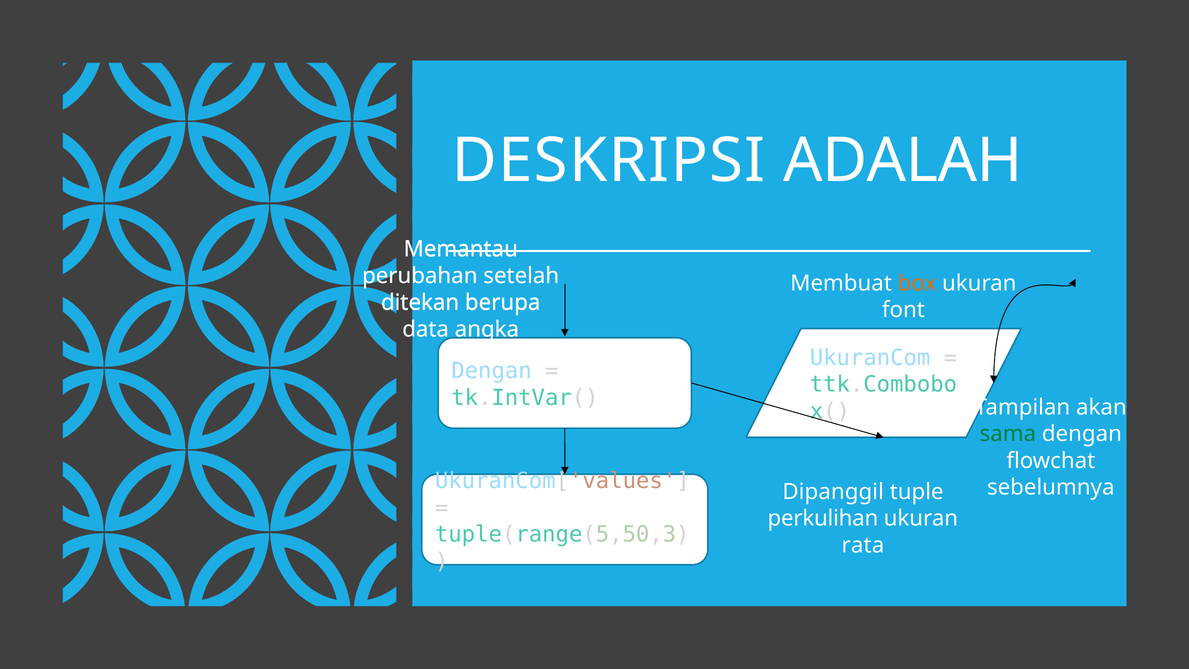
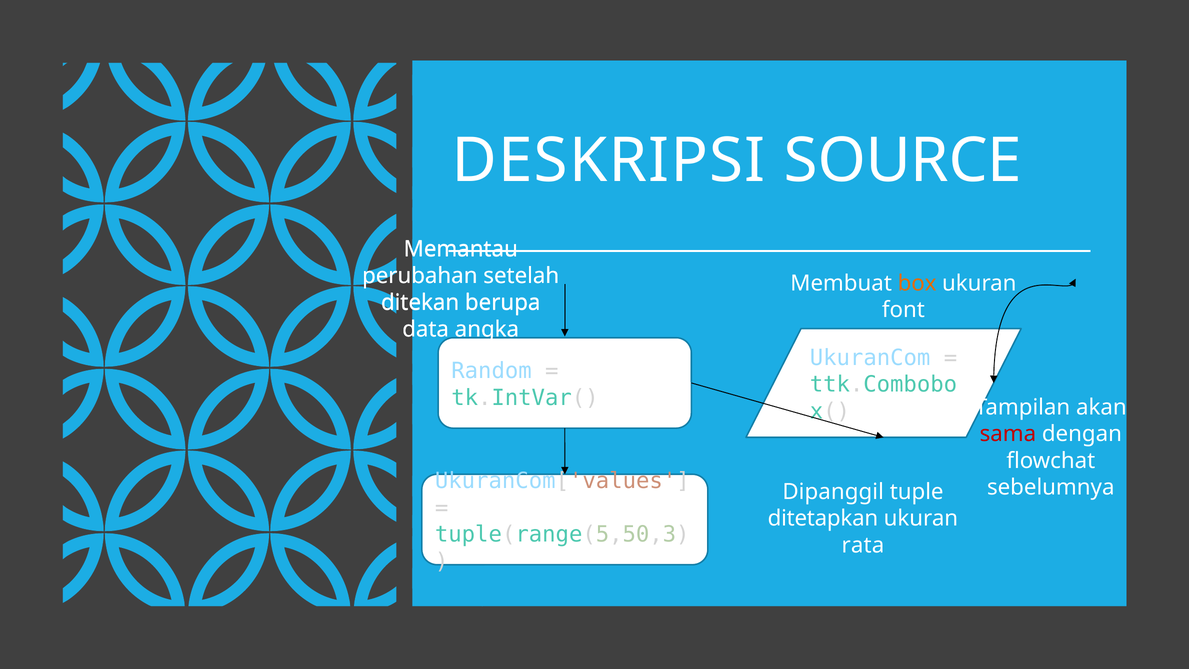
ADALAH: ADALAH -> SOURCE (903, 161)
Dengan: Dengan -> Random (492, 371)
sama colour: green -> red (1008, 434)
perkulihan: perkulihan -> ditetapkan (823, 518)
